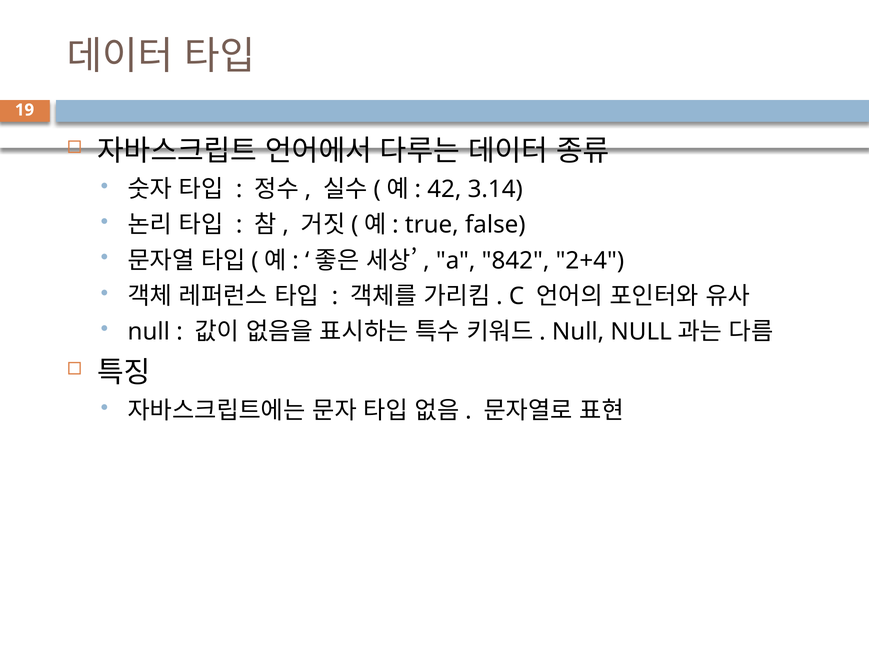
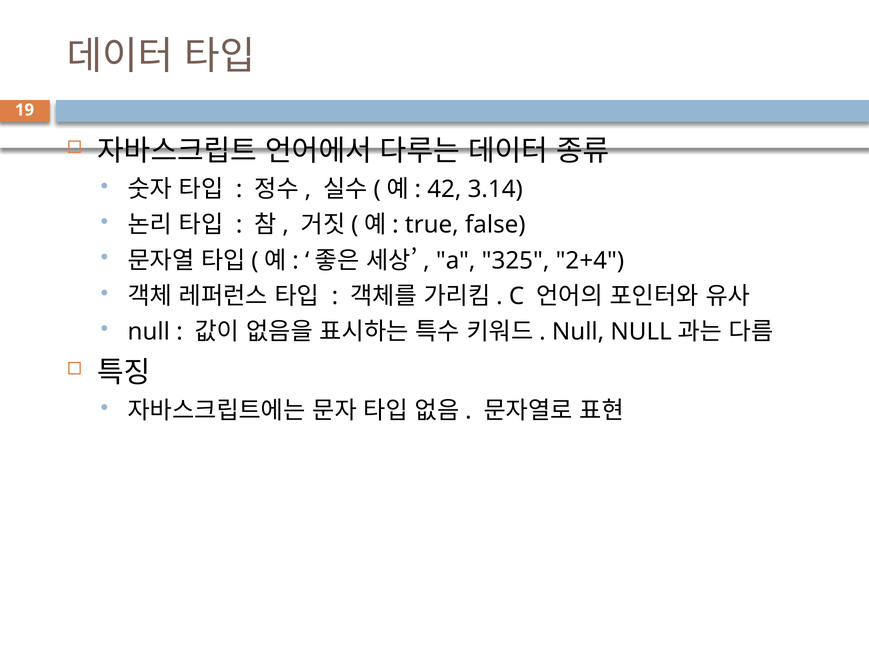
842: 842 -> 325 (516, 260)
